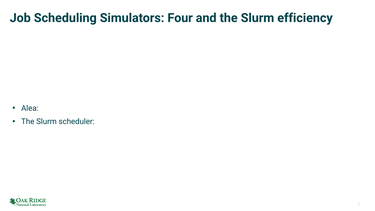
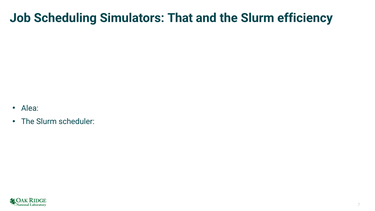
Four: Four -> That (180, 18)
